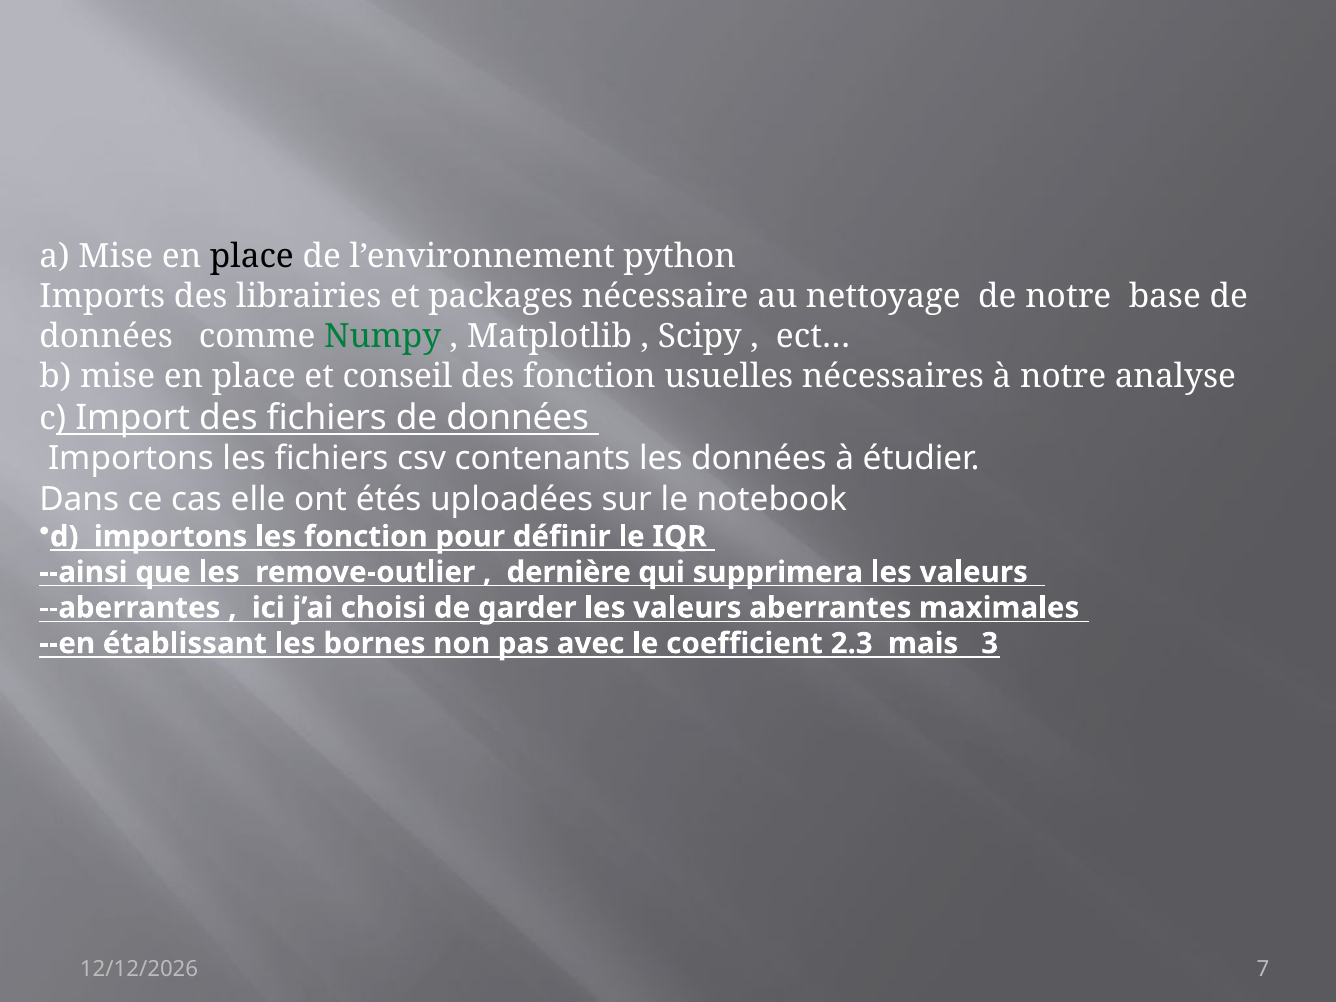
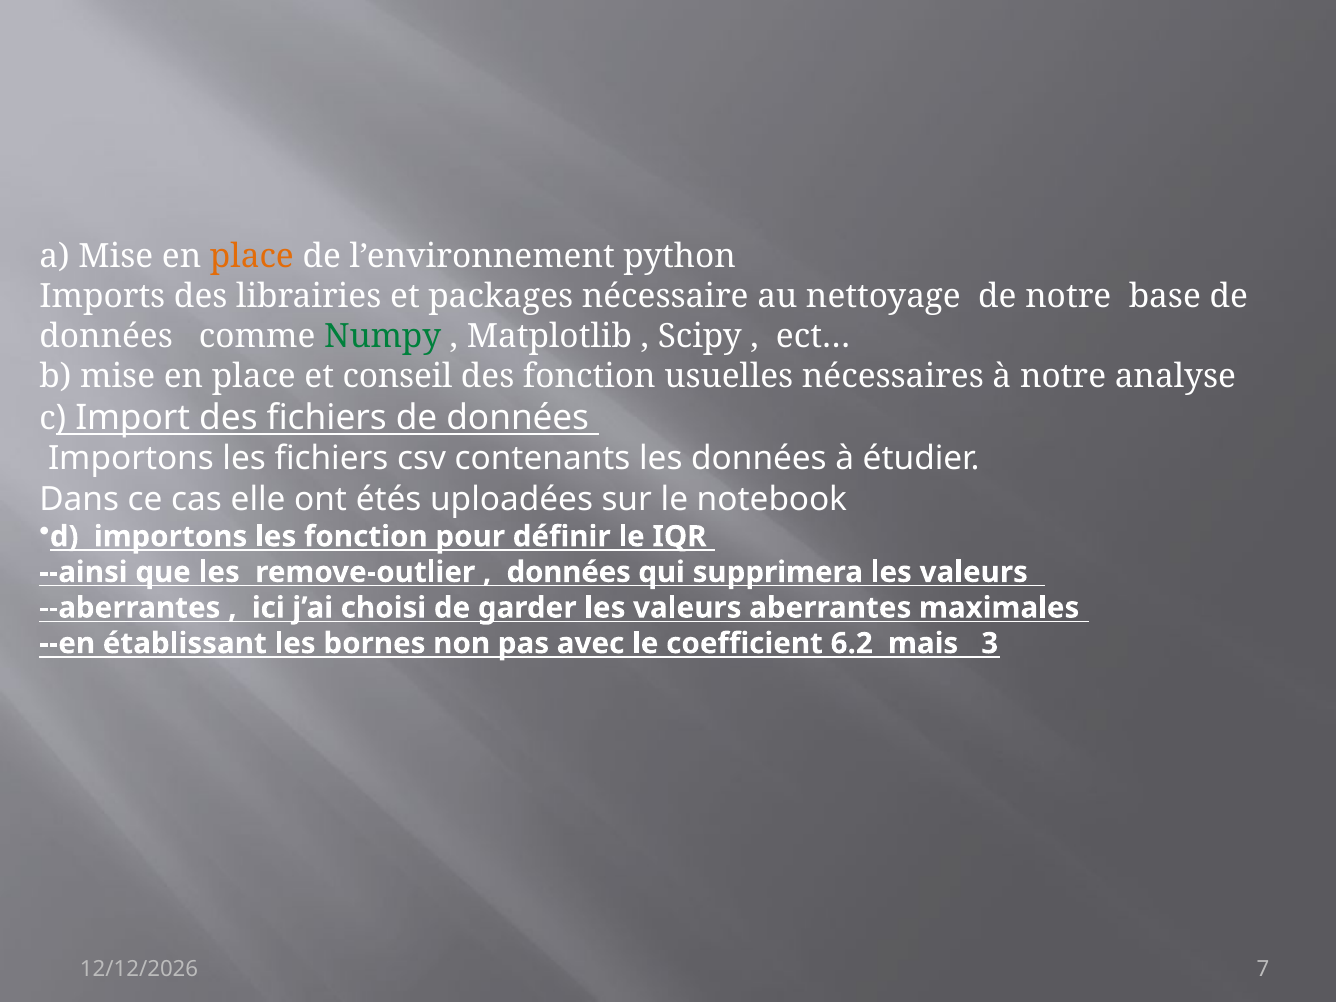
place colour: black -> orange (252, 256)
dernière: dernière -> données (569, 572)
2.3: 2.3 -> 6.2 (852, 643)
